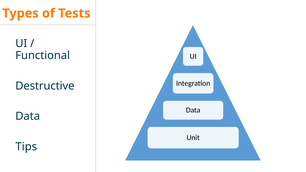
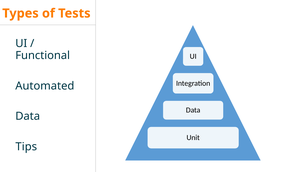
Destructive: Destructive -> Automated (45, 86)
